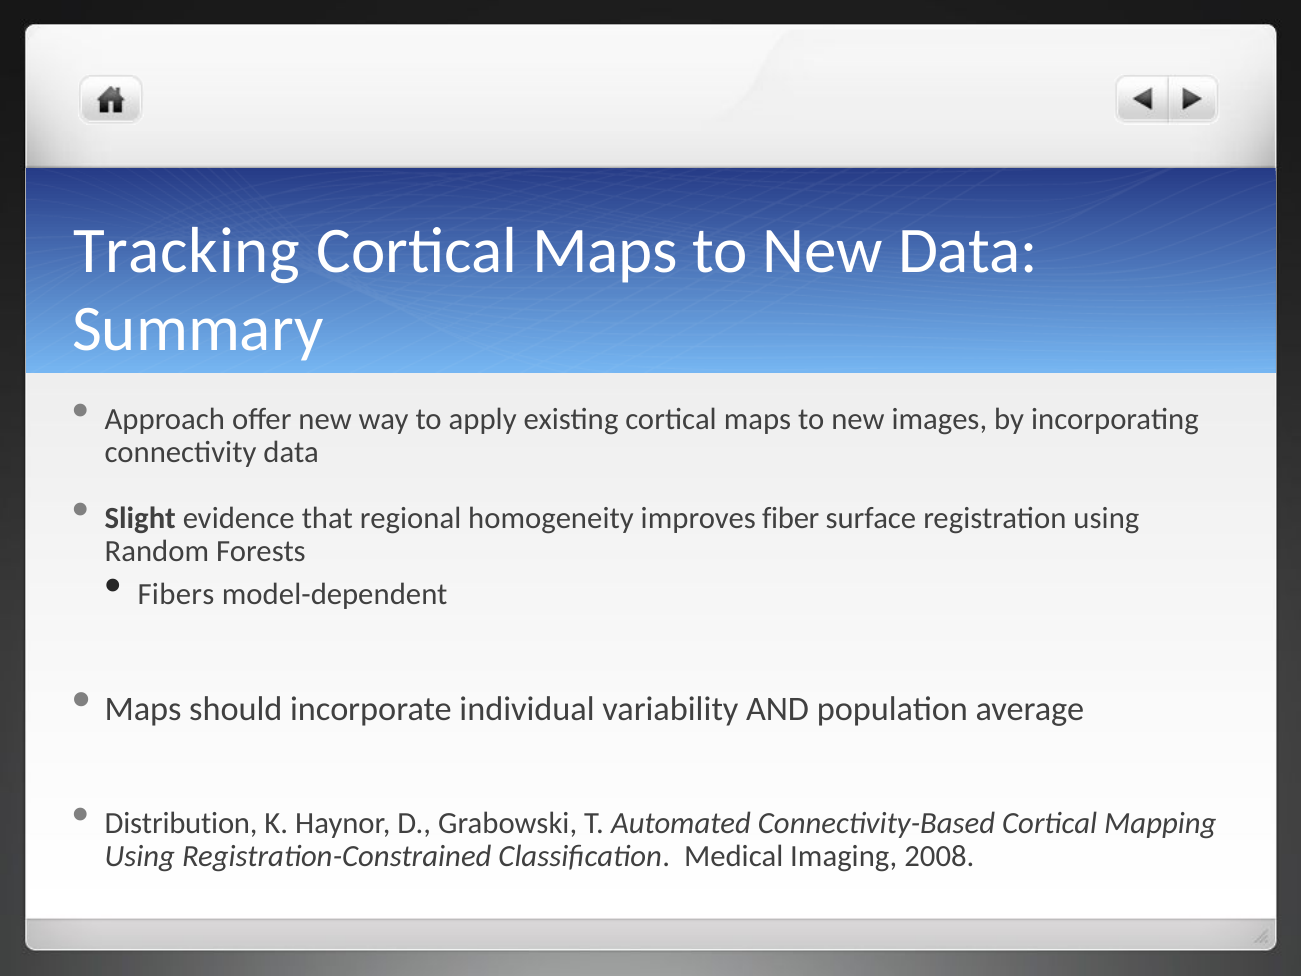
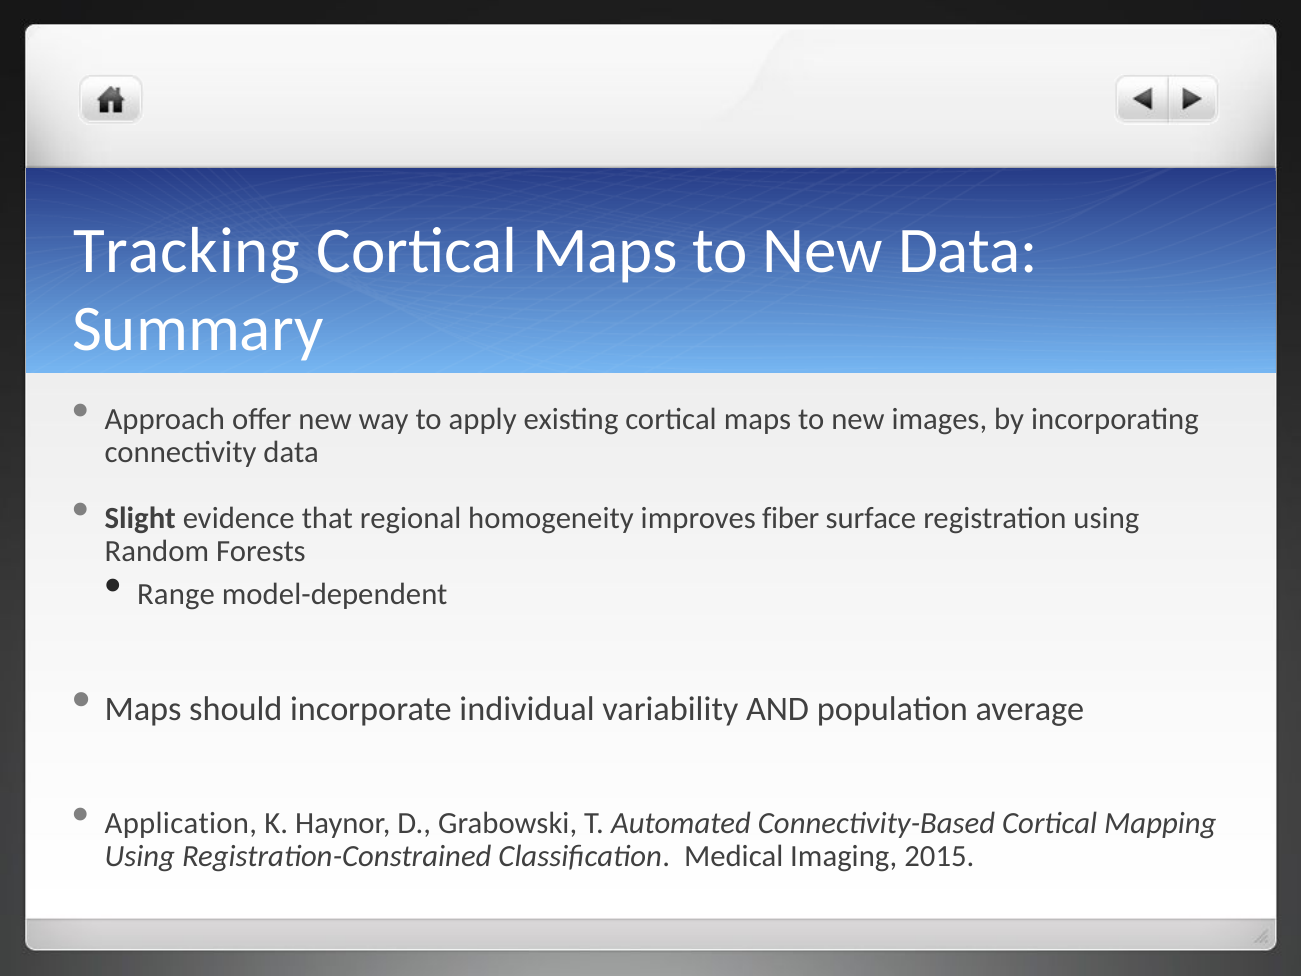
Fibers: Fibers -> Range (176, 594)
Distribution: Distribution -> Application (181, 823)
2008: 2008 -> 2015 (939, 856)
